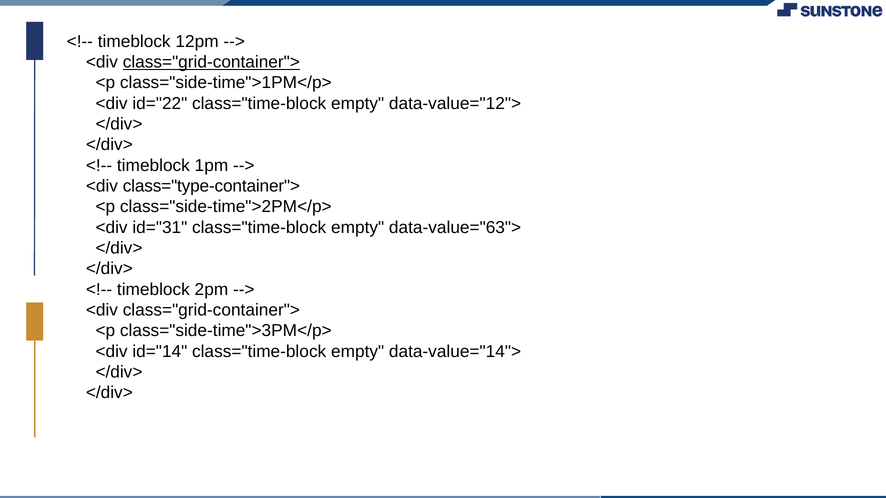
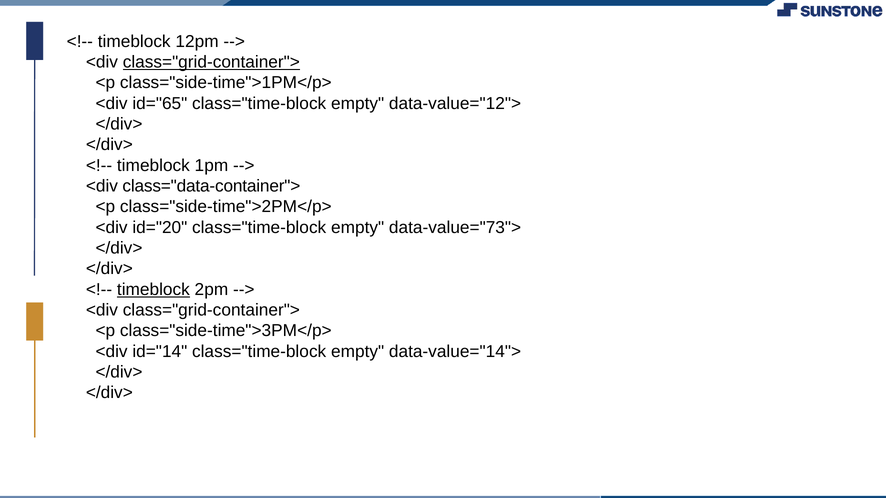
id="22: id="22 -> id="65 (160, 103)
class="type-container">: class="type-container"> -> class="data-container"> (211, 186)
id="31: id="31 -> id="20 (160, 228)
data-value="63">: data-value="63"> -> data-value="73"> (455, 228)
timeblock underline: none -> present (153, 290)
